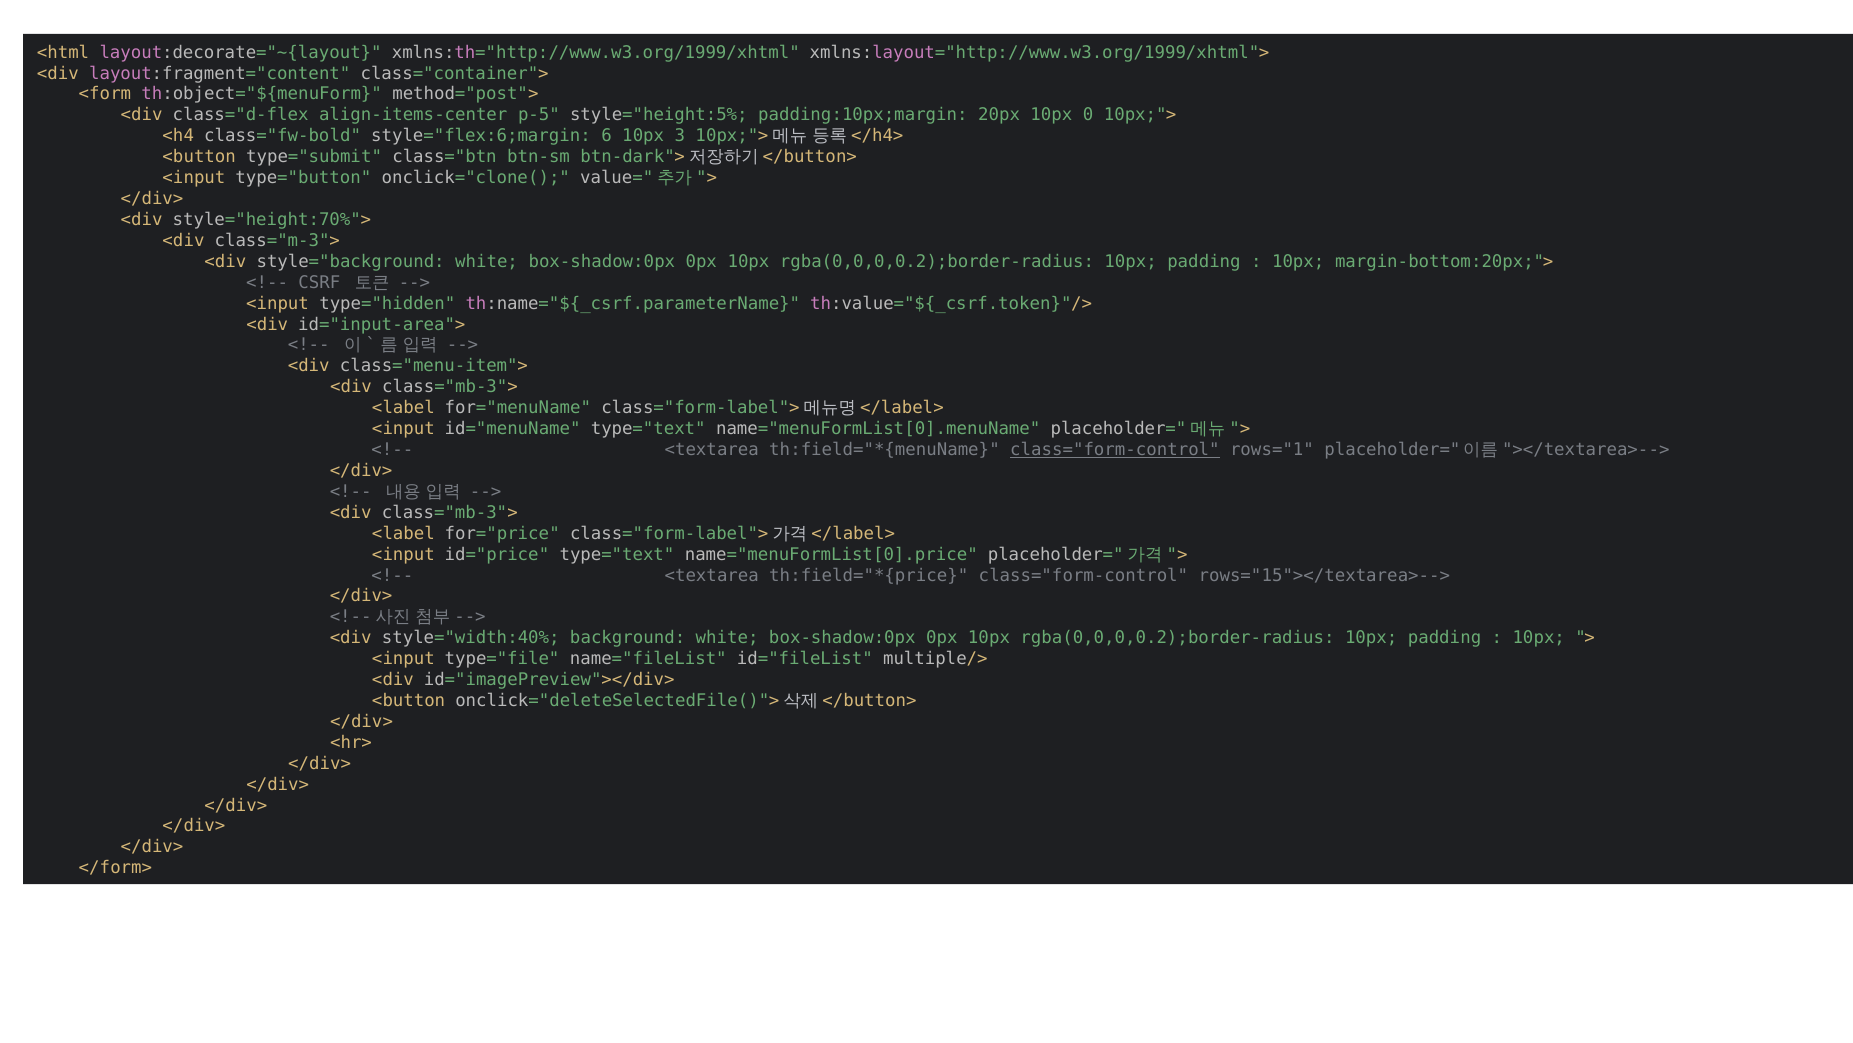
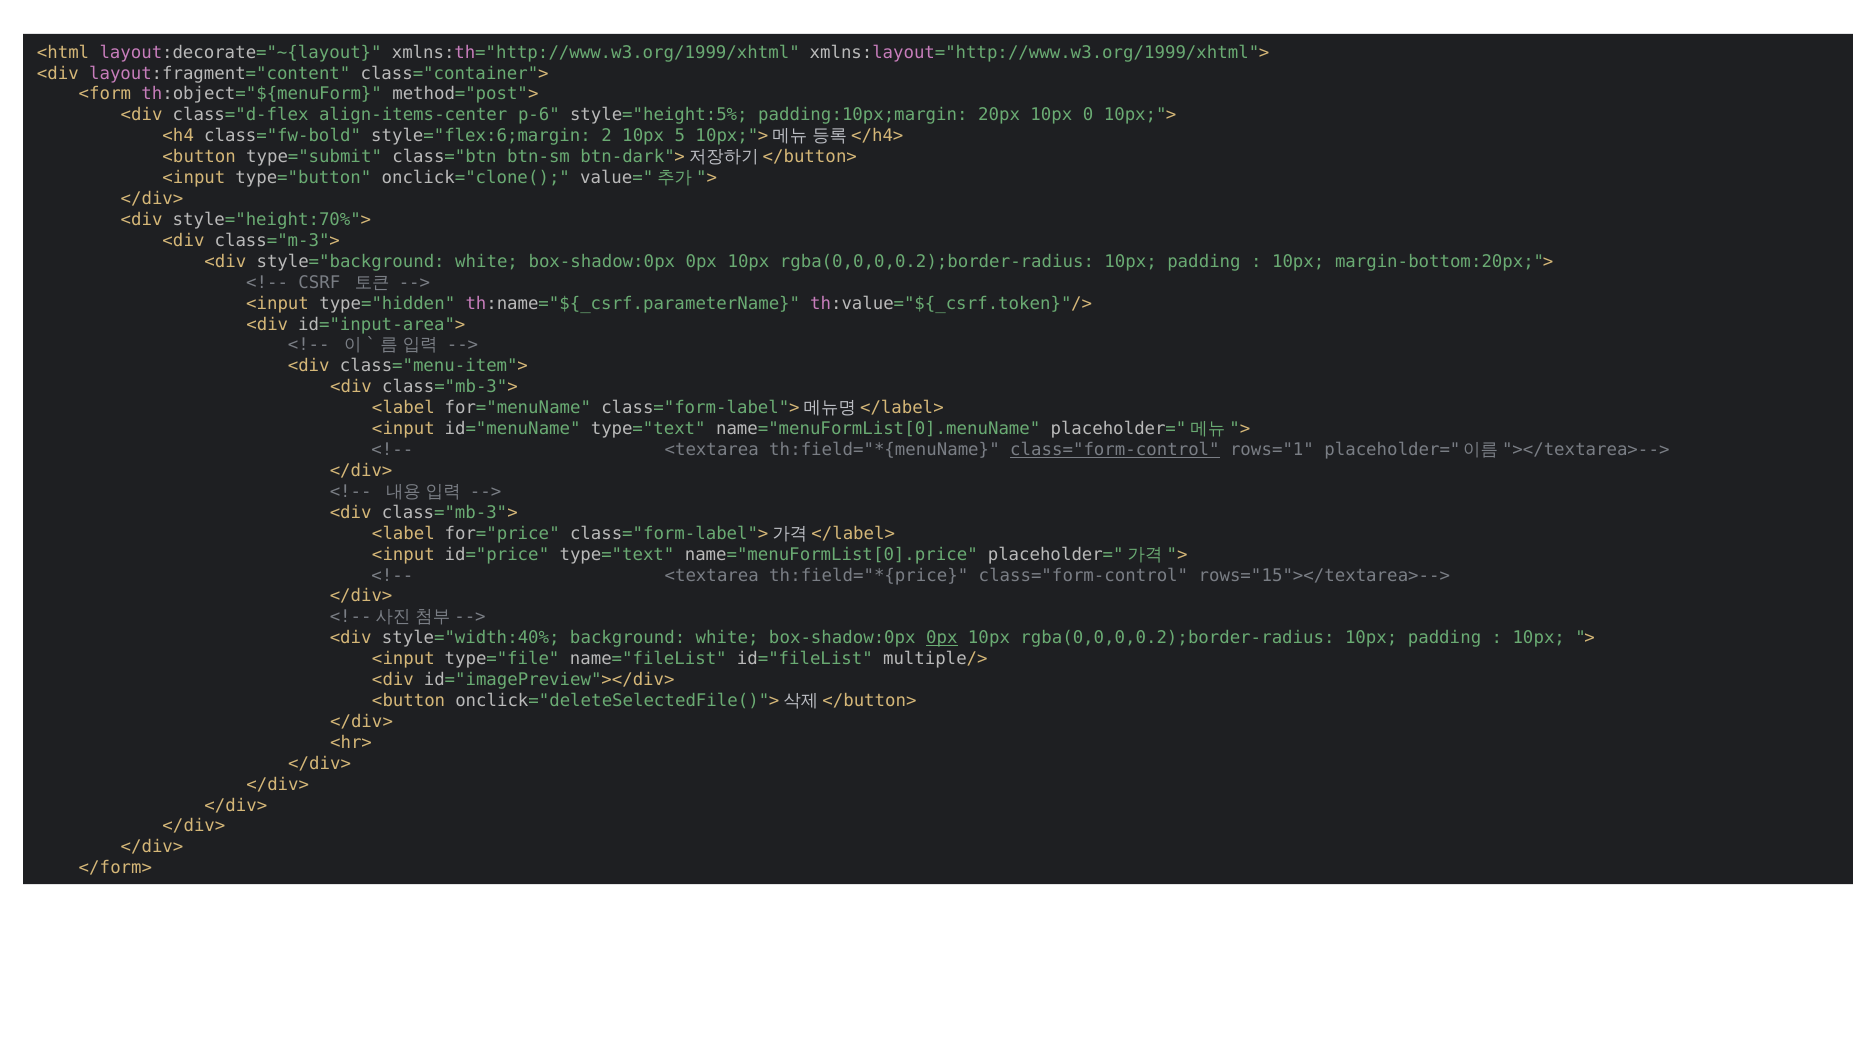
p-5: p-5 -> p-6 (539, 115)
6: 6 -> 2 (607, 136)
3: 3 -> 5 (680, 136)
0px underline: none -> present (942, 638)
